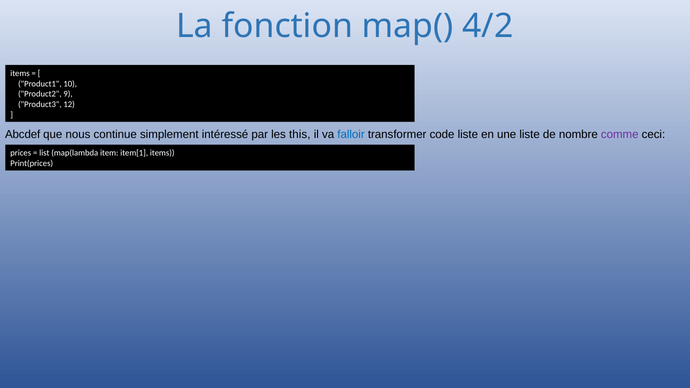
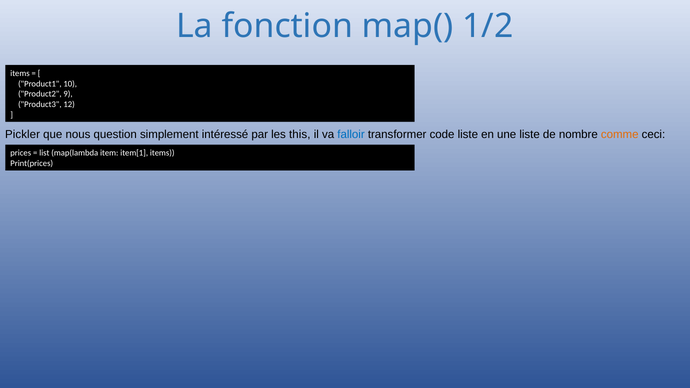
4/2: 4/2 -> 1/2 (488, 26)
Abcdef: Abcdef -> Pickler (23, 134)
continue: continue -> question (115, 134)
comme colour: purple -> orange (620, 134)
